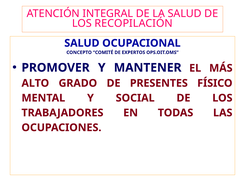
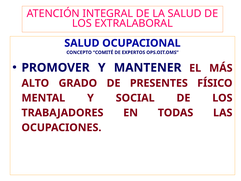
RECOPILACIÓN: RECOPILACIÓN -> EXTRALABORAL (134, 23)
